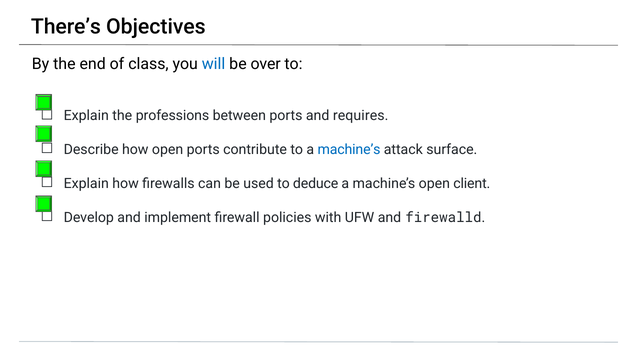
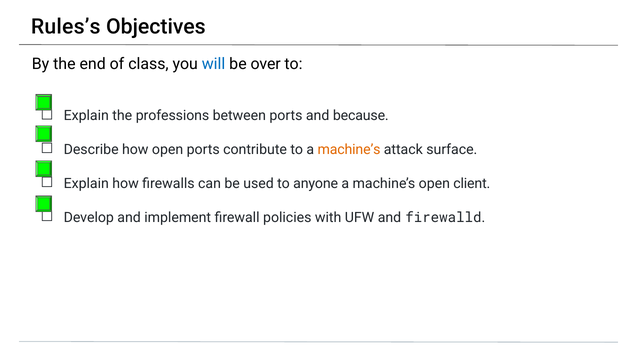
There’s: There’s -> Rules’s (66, 27)
requires: requires -> because (361, 116)
machine’s colour: blue -> orange (349, 150)
deduce: deduce -> anyone (316, 184)
